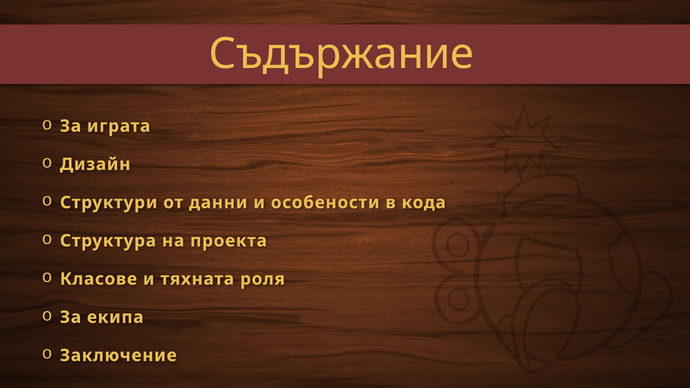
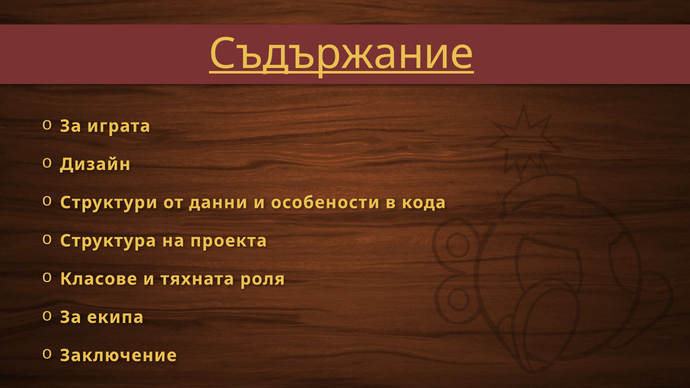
Съдържание underline: none -> present (342, 54)
